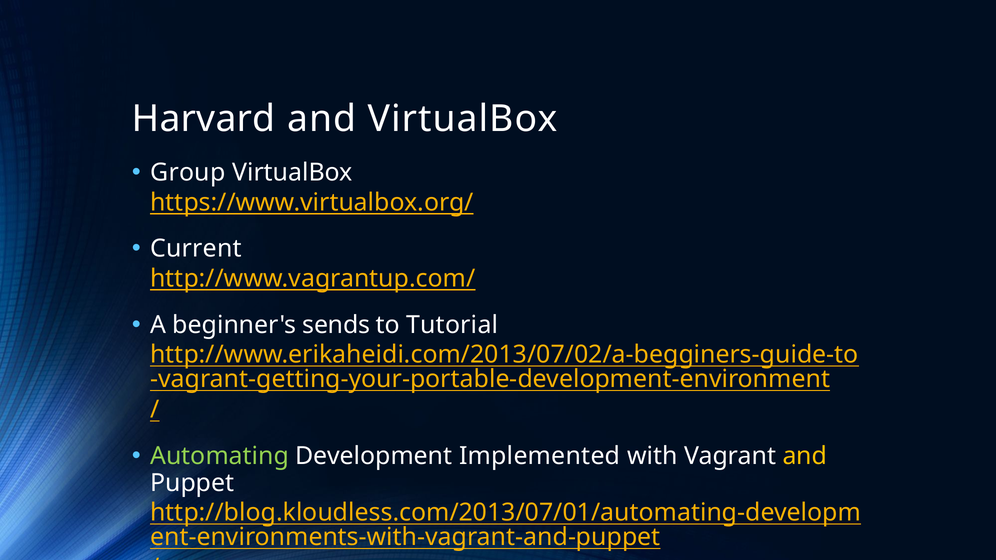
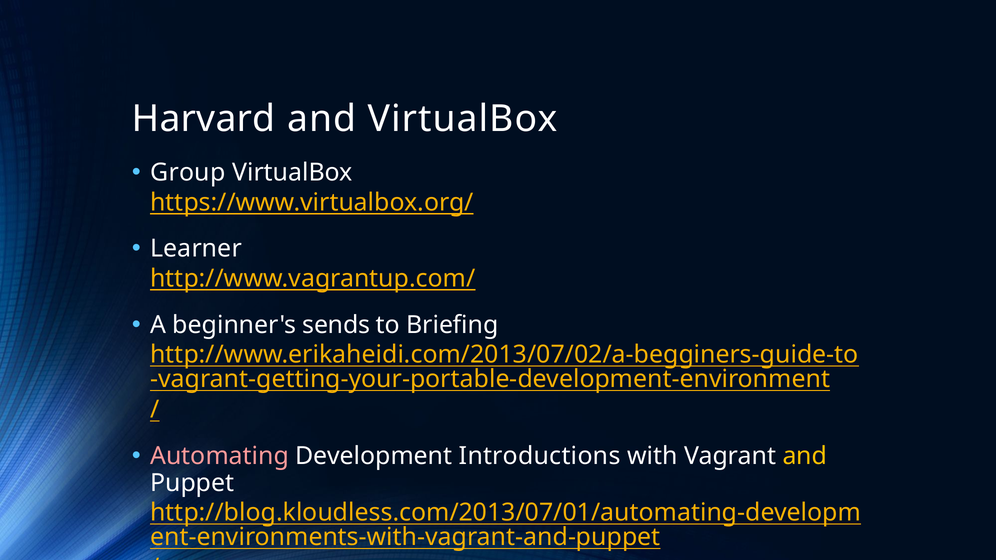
Current: Current -> Learner (196, 249)
Tutorial: Tutorial -> Briefing (452, 325)
Automating colour: light green -> pink (220, 456)
Implemented: Implemented -> Introductions (540, 456)
